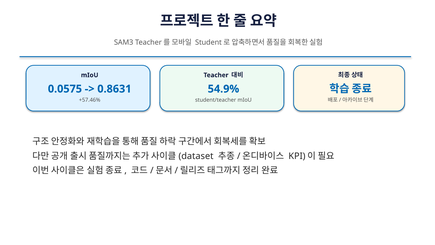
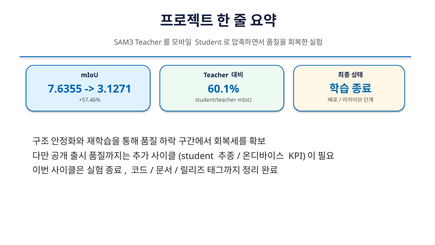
0.0575: 0.0575 -> 7.6355 (65, 89)
0.8631: 0.8631 -> 3.1271 (114, 89)
54.9%: 54.9% -> 60.1% (223, 89)
dataset: dataset -> student (196, 156)
